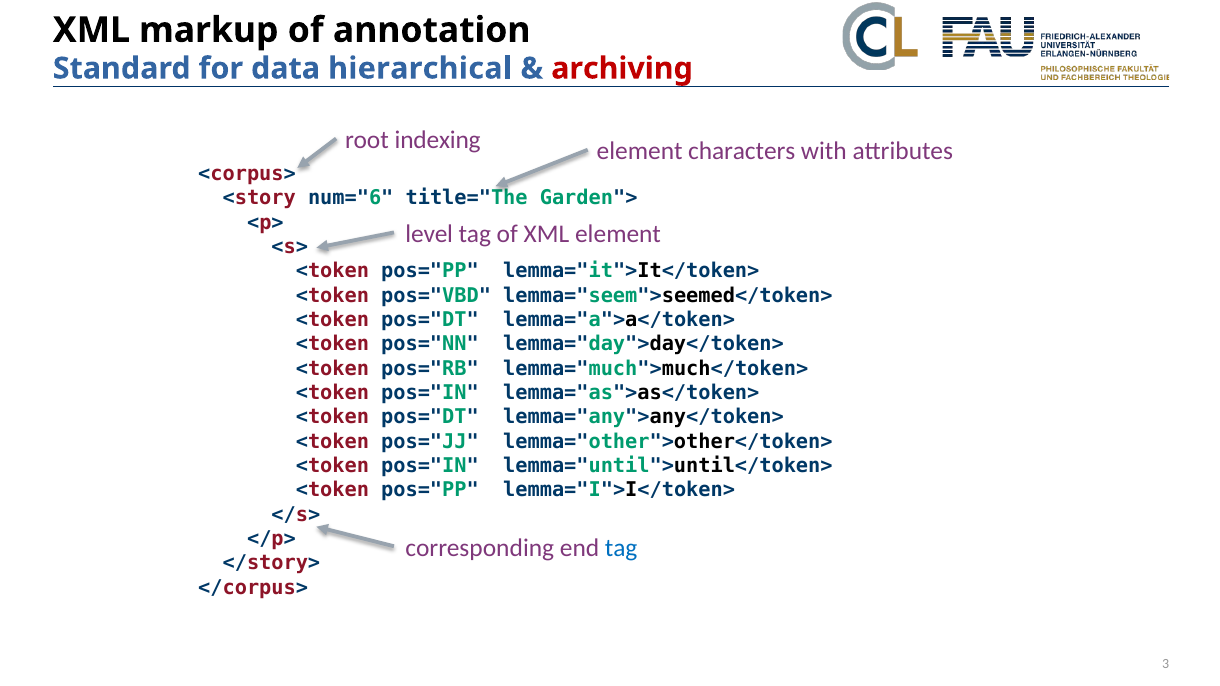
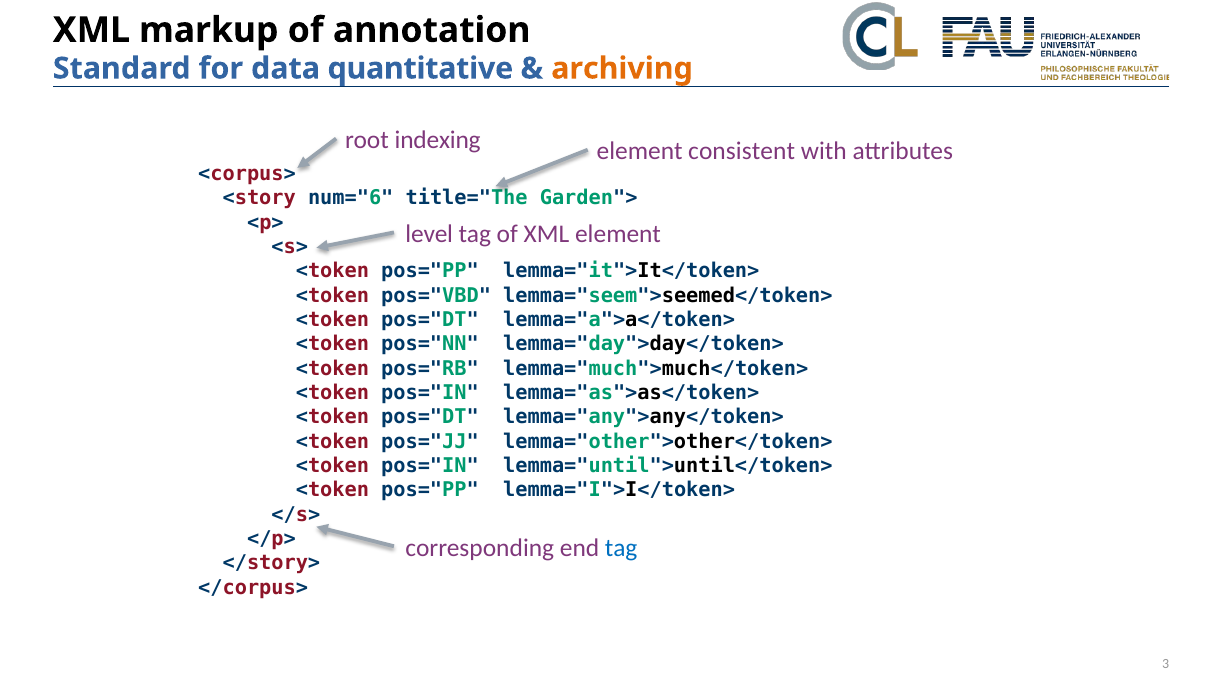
hierarchical: hierarchical -> quantitative (420, 68)
archiving colour: red -> orange (622, 68)
characters: characters -> consistent (742, 151)
